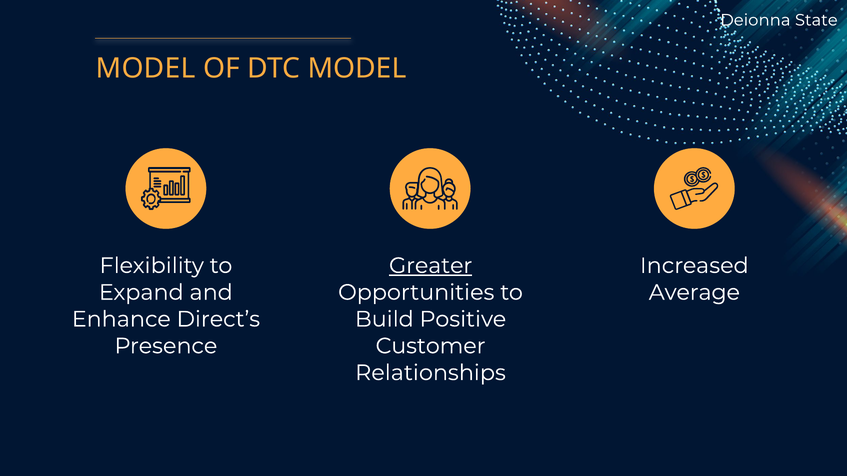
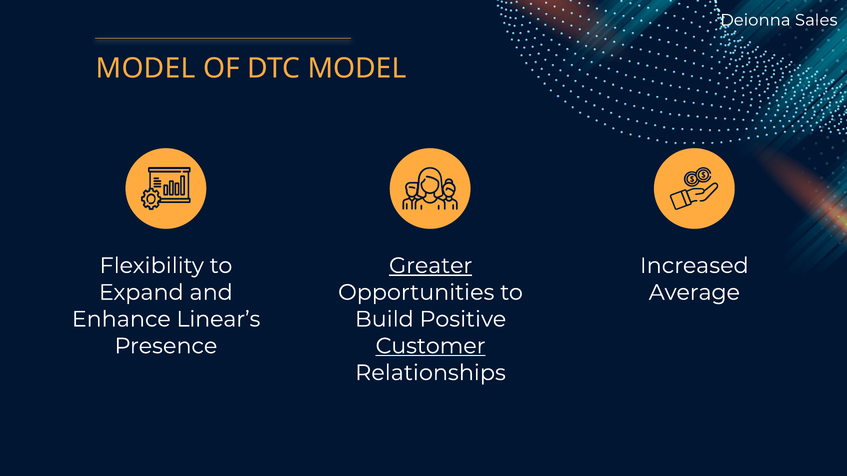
State: State -> Sales (816, 20)
Direct’s: Direct’s -> Linear’s (218, 319)
Customer underline: none -> present (431, 346)
